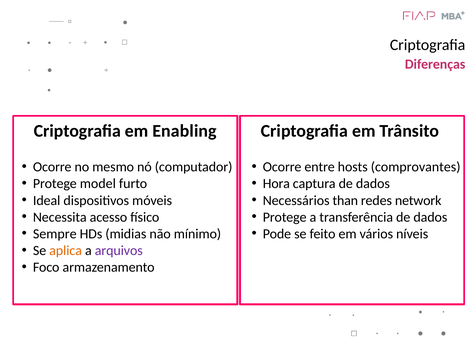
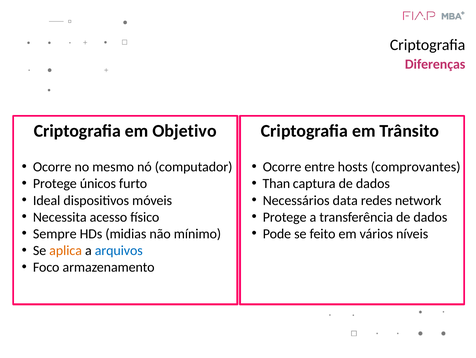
Enabling: Enabling -> Objetivo (185, 131)
model: model -> únicos (98, 183)
Hora: Hora -> Than (276, 183)
than: than -> data (345, 200)
arquivos colour: purple -> blue (119, 250)
